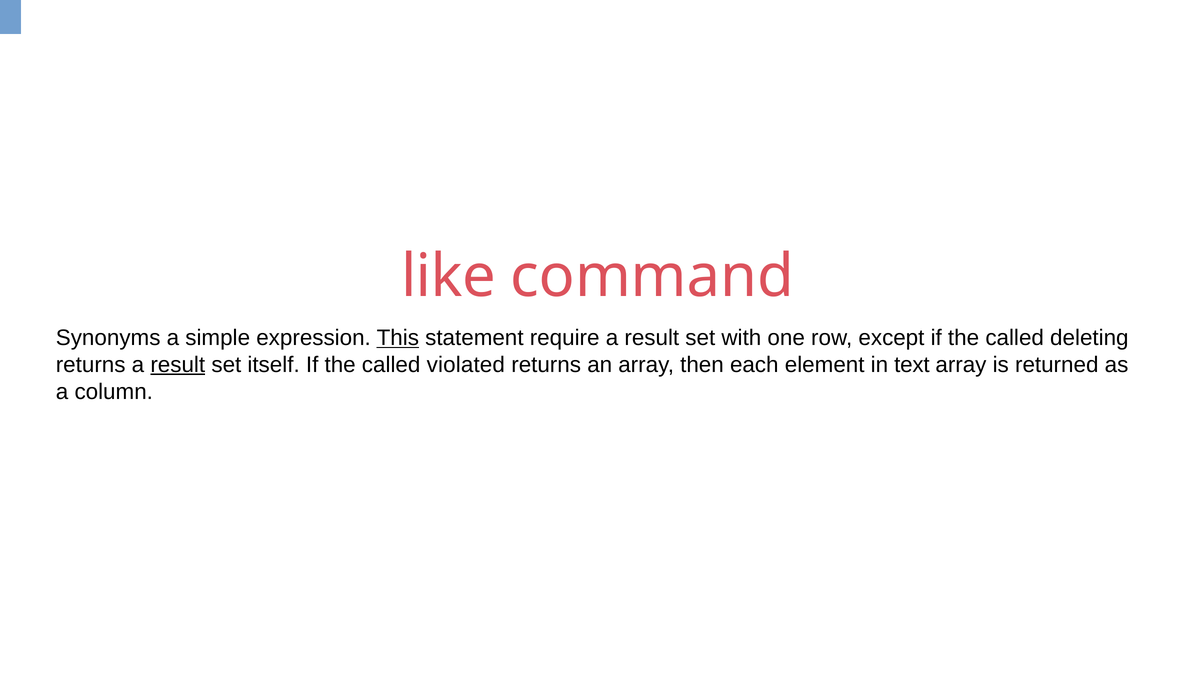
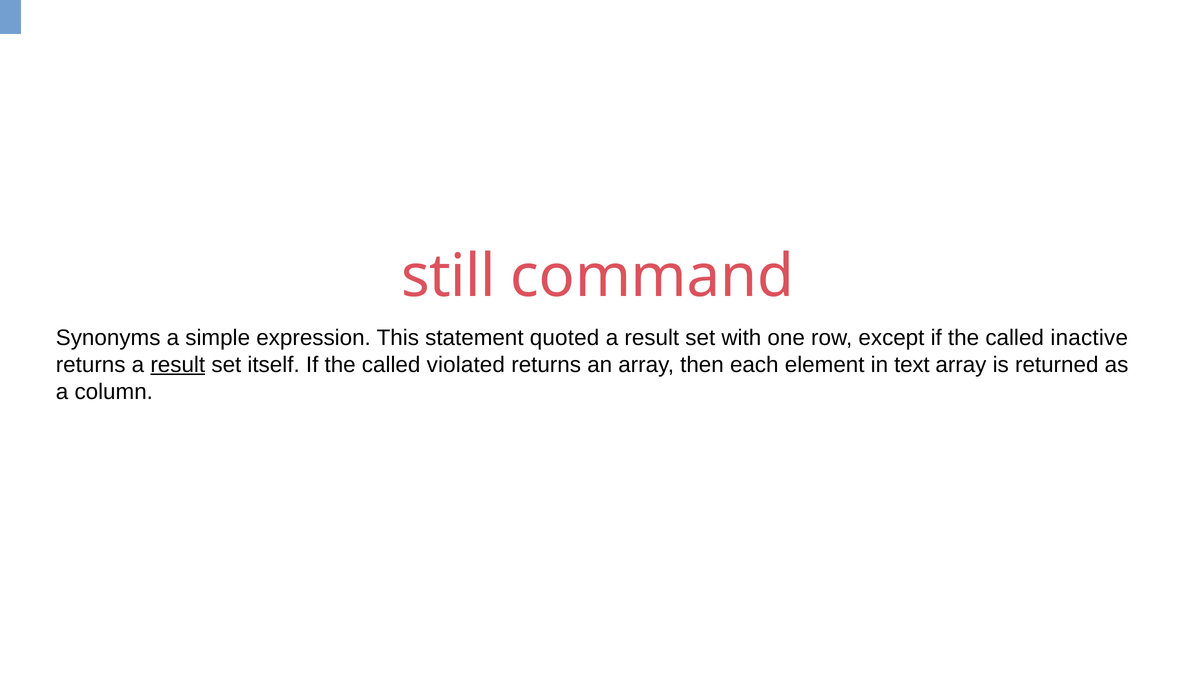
like: like -> still (448, 276)
This underline: present -> none (398, 338)
require: require -> quoted (565, 338)
deleting: deleting -> inactive (1089, 338)
